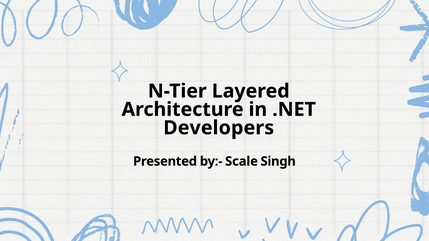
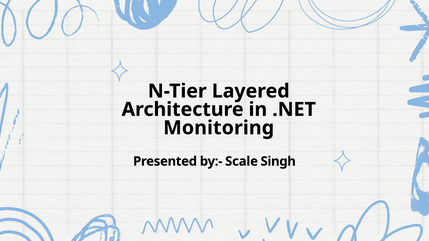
Developers: Developers -> Monitoring (219, 128)
